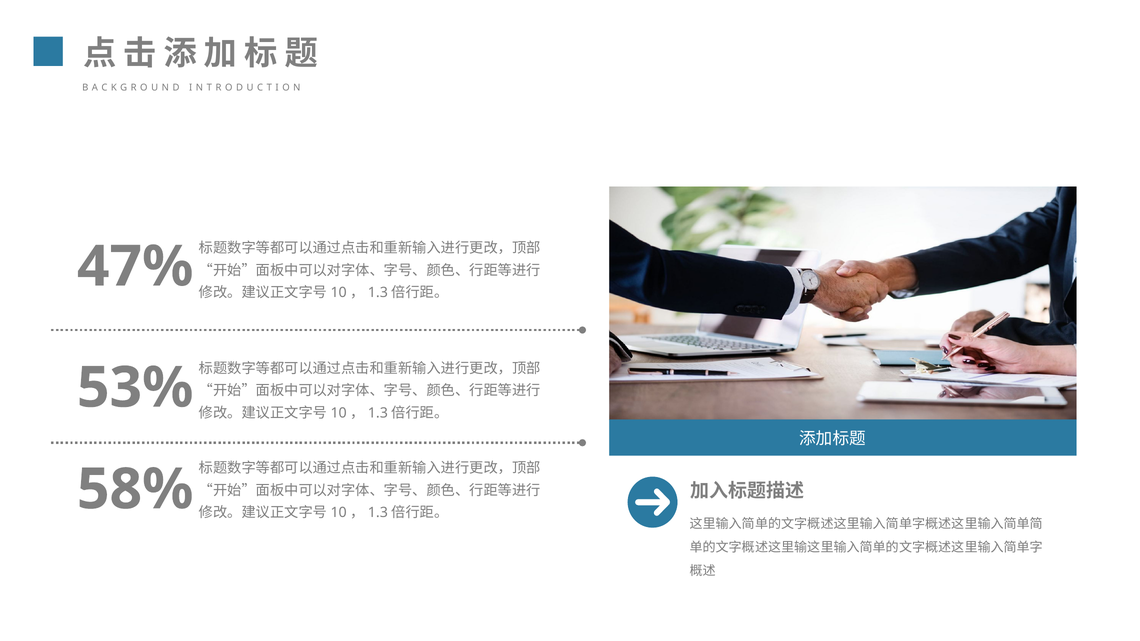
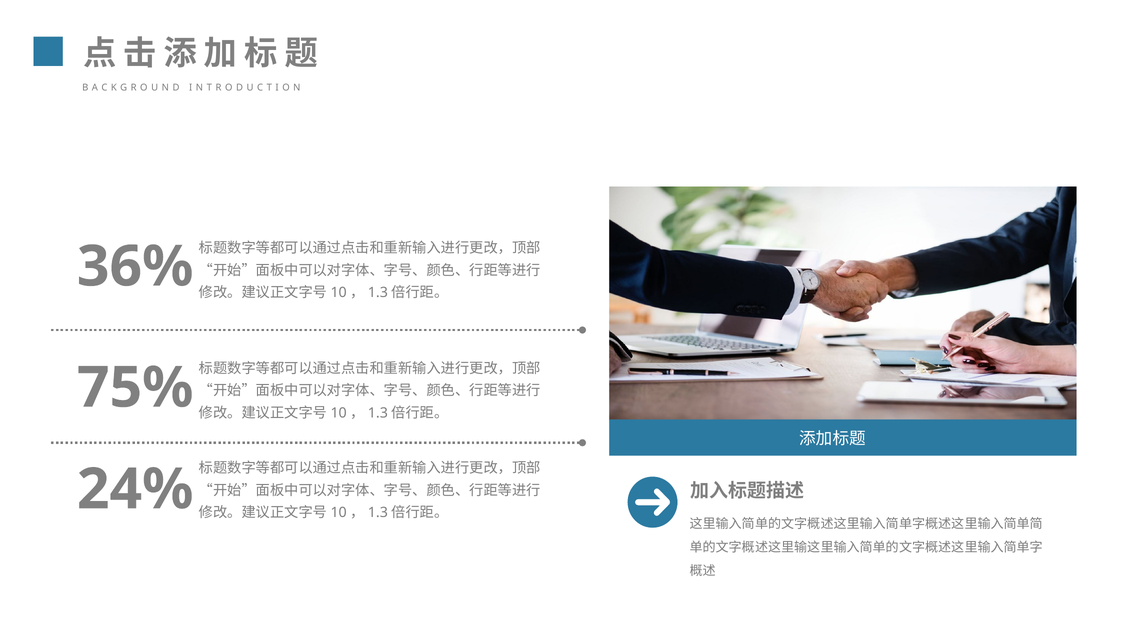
47%: 47% -> 36% (135, 267)
53%: 53% -> 75% (135, 388)
58%: 58% -> 24% (135, 490)
